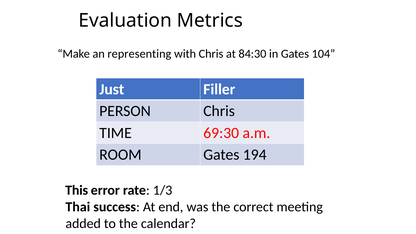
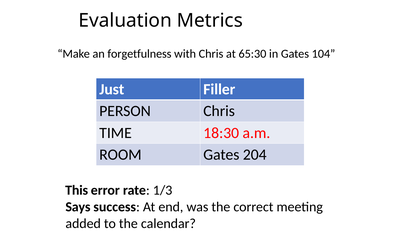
representing: representing -> forgetfulness (139, 54)
84:30: 84:30 -> 65:30 (252, 54)
69:30: 69:30 -> 18:30 (221, 133)
194: 194 -> 204 (255, 155)
Thai: Thai -> Says (78, 207)
